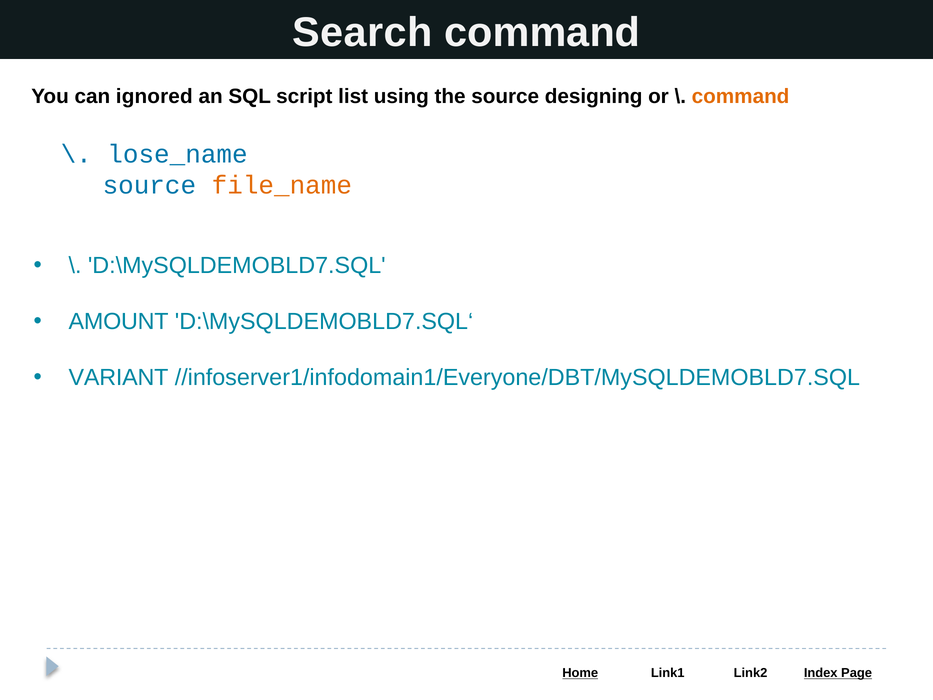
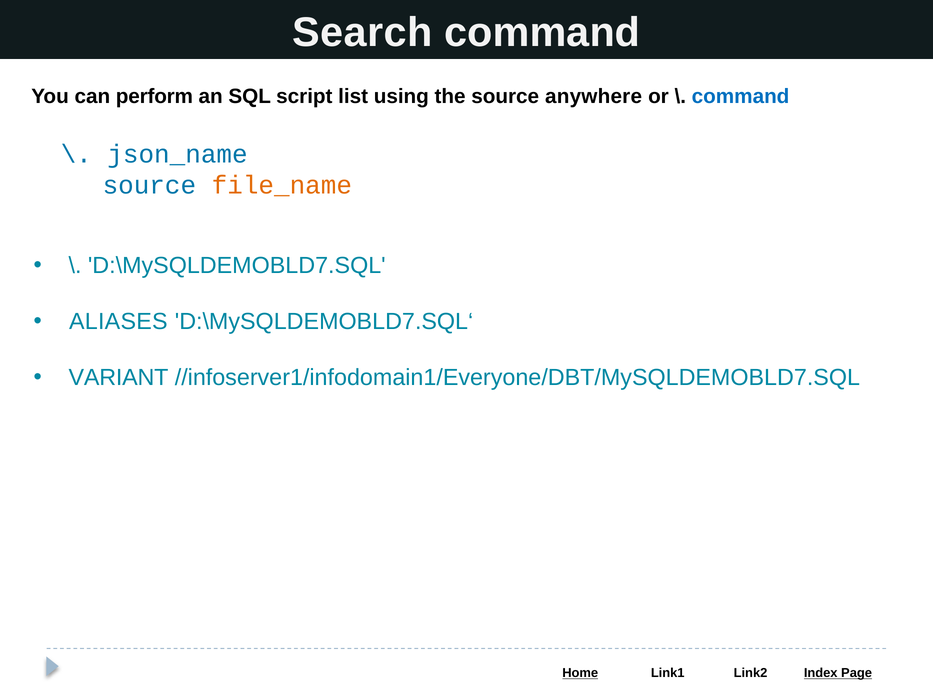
ignored: ignored -> perform (154, 96)
designing: designing -> anywhere (594, 96)
command colour: orange -> blue (741, 96)
lose_name: lose_name -> json_name (177, 154)
AMOUNT: AMOUNT -> ALIASES (118, 322)
